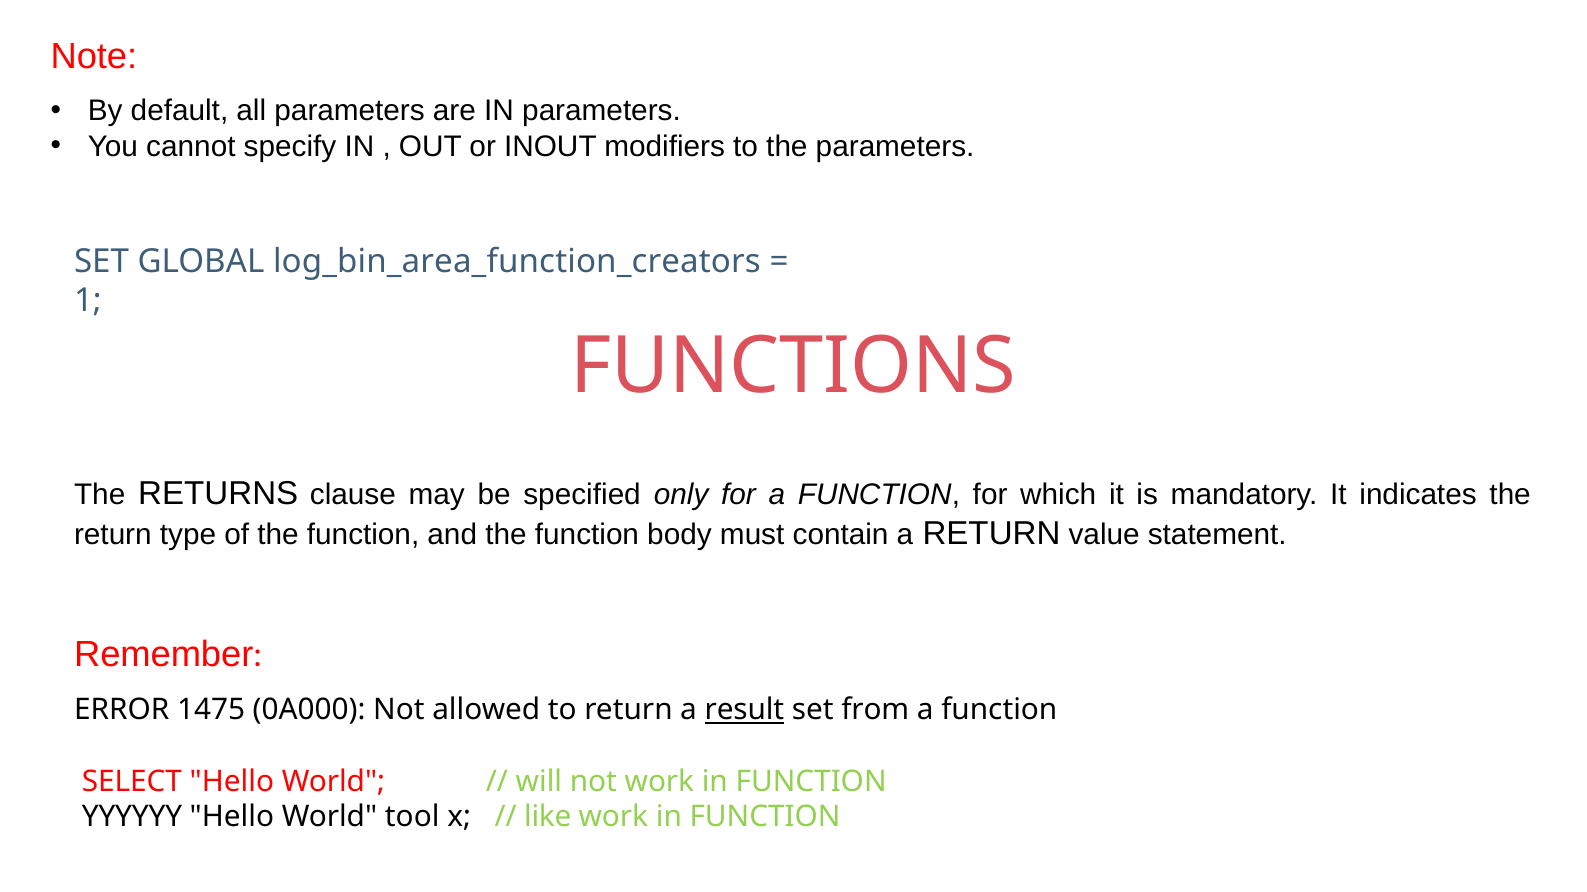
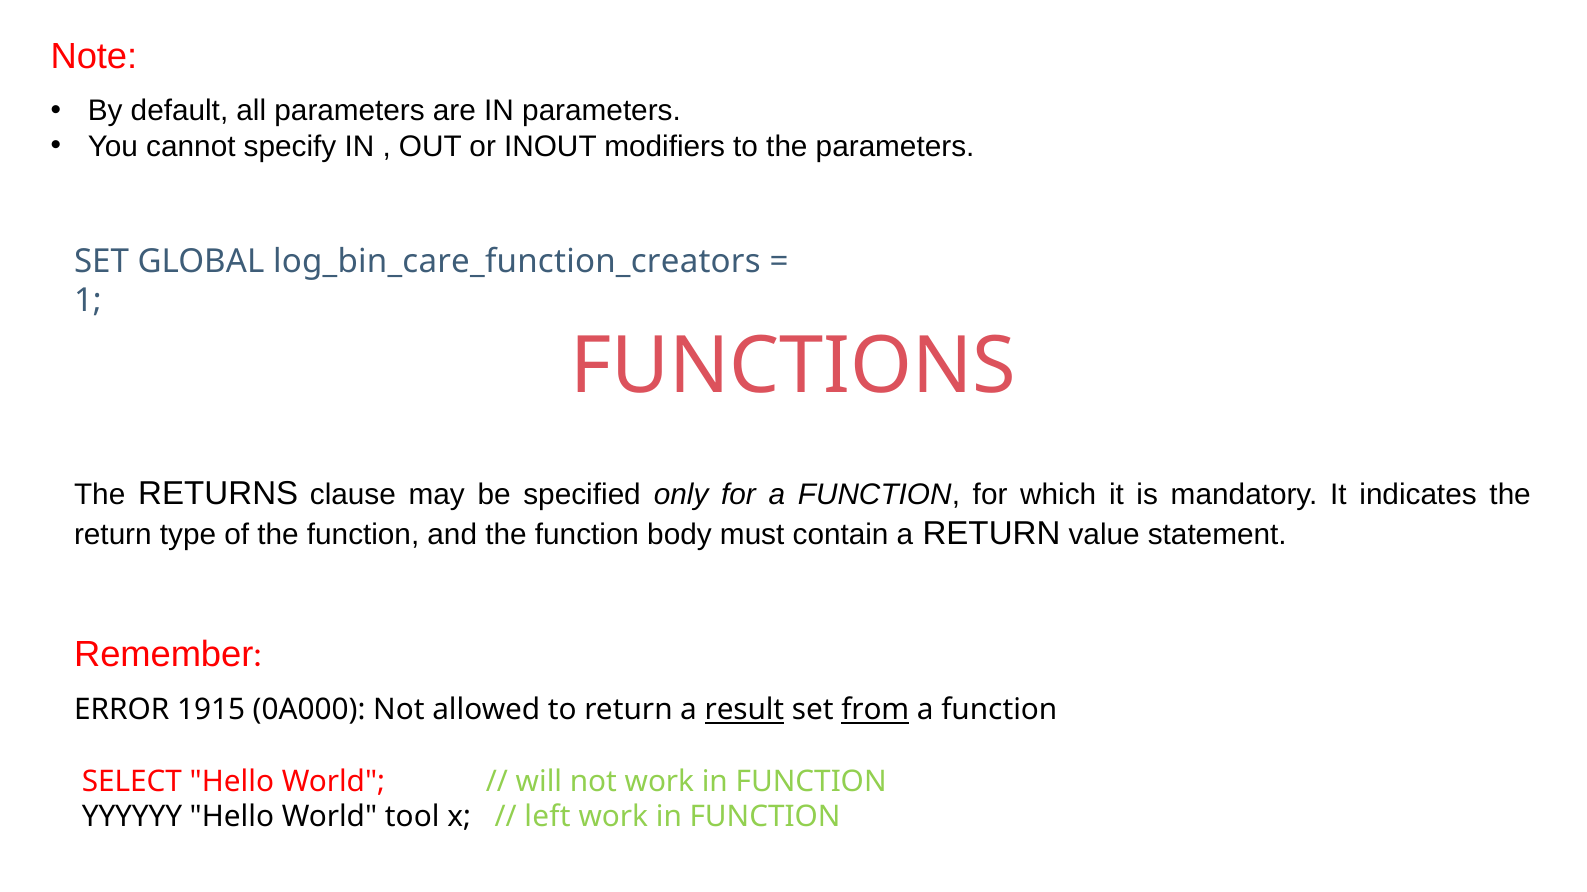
log_bin_area_function_creators: log_bin_area_function_creators -> log_bin_care_function_creators (517, 262)
1475: 1475 -> 1915 (211, 710)
from underline: none -> present (875, 710)
like: like -> left (547, 817)
